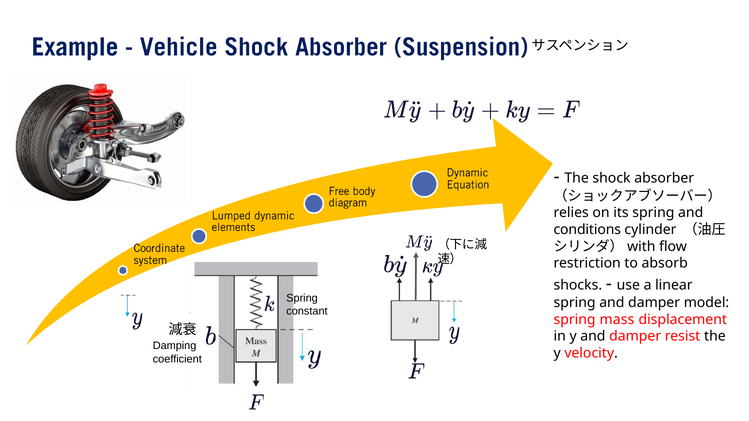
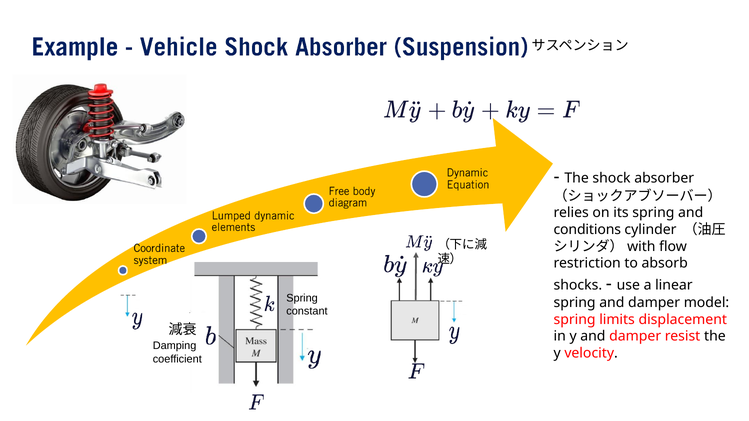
mass: mass -> limits (617, 320)
